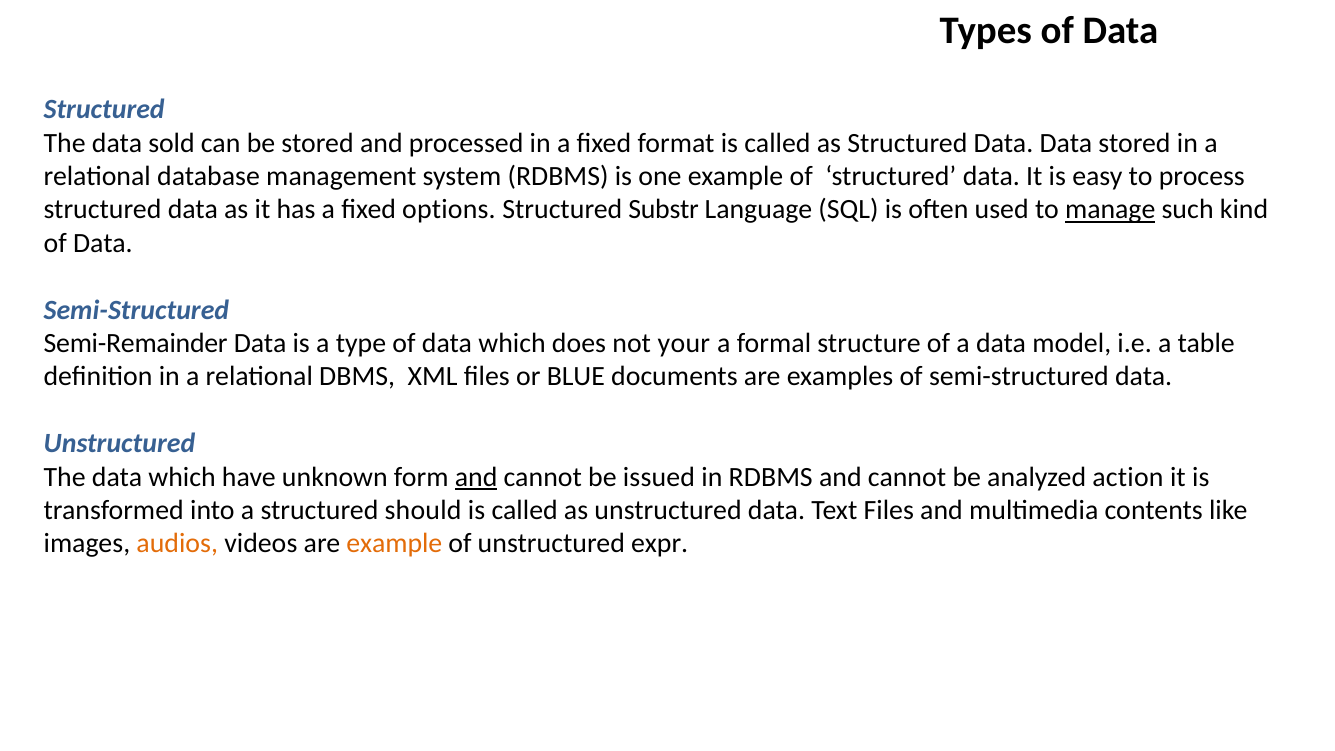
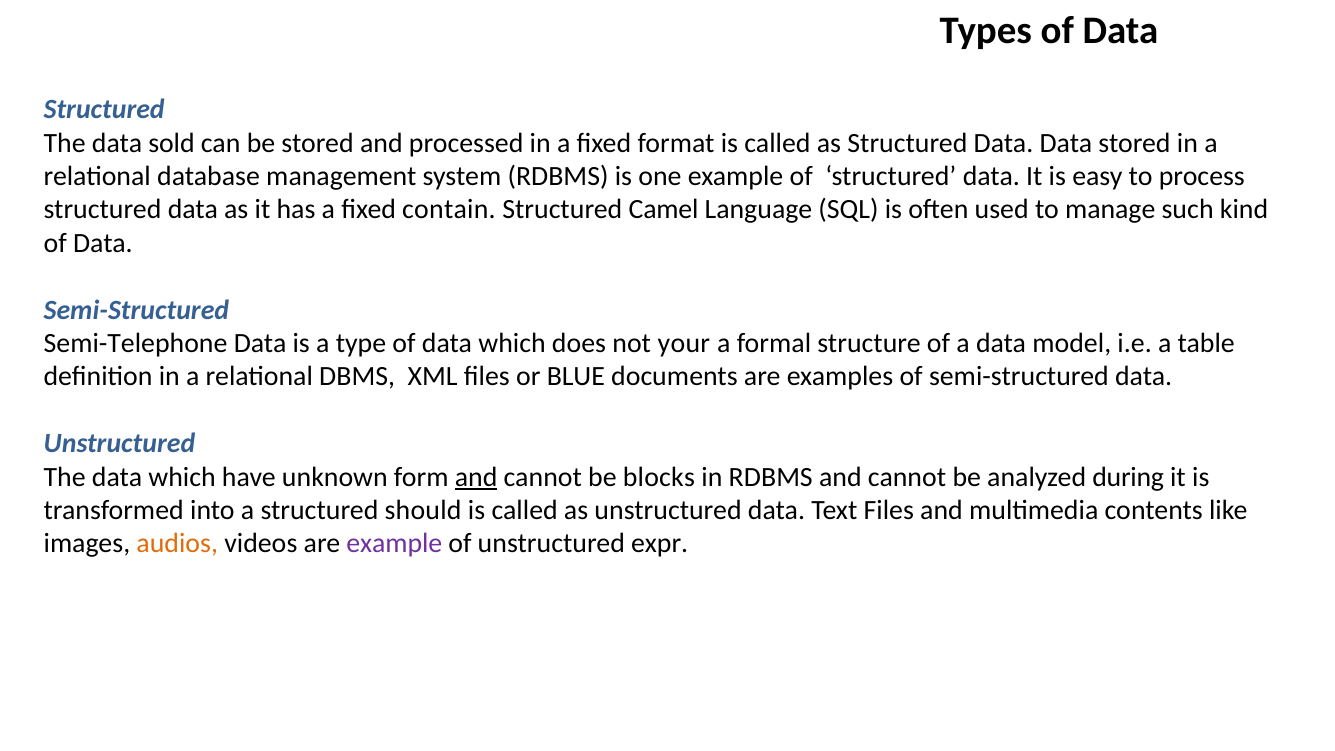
options: options -> contain (449, 210)
Substr: Substr -> Camel (664, 210)
manage underline: present -> none (1110, 210)
Semi-Remainder: Semi-Remainder -> Semi-Telephone (136, 343)
issued: issued -> blocks (659, 477)
action: action -> during (1128, 477)
example colour: orange -> purple (394, 544)
